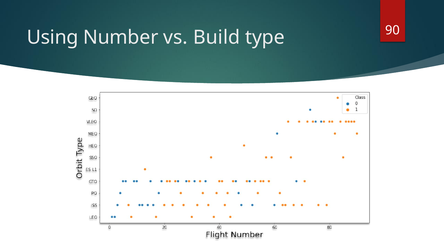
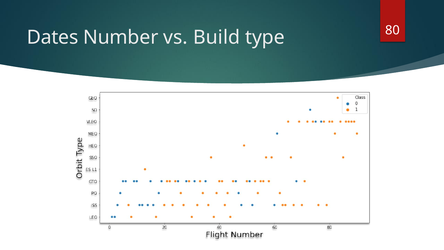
Using: Using -> Dates (53, 37)
90: 90 -> 80 (392, 30)
